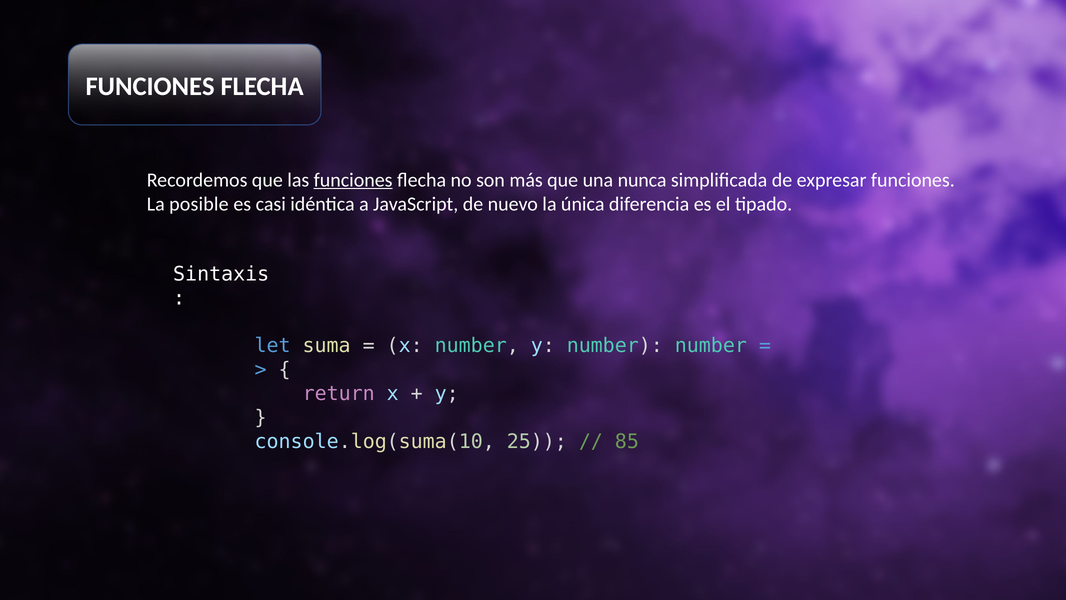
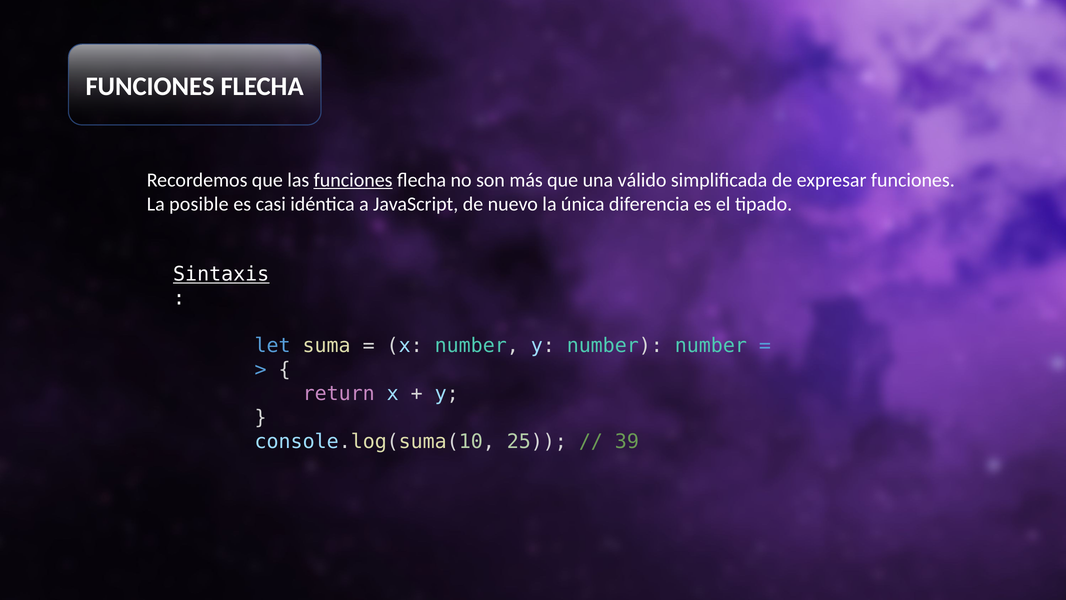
nunca: nunca -> válido (642, 180)
Sintaxis underline: none -> present (221, 274)
85: 85 -> 39 (627, 441)
